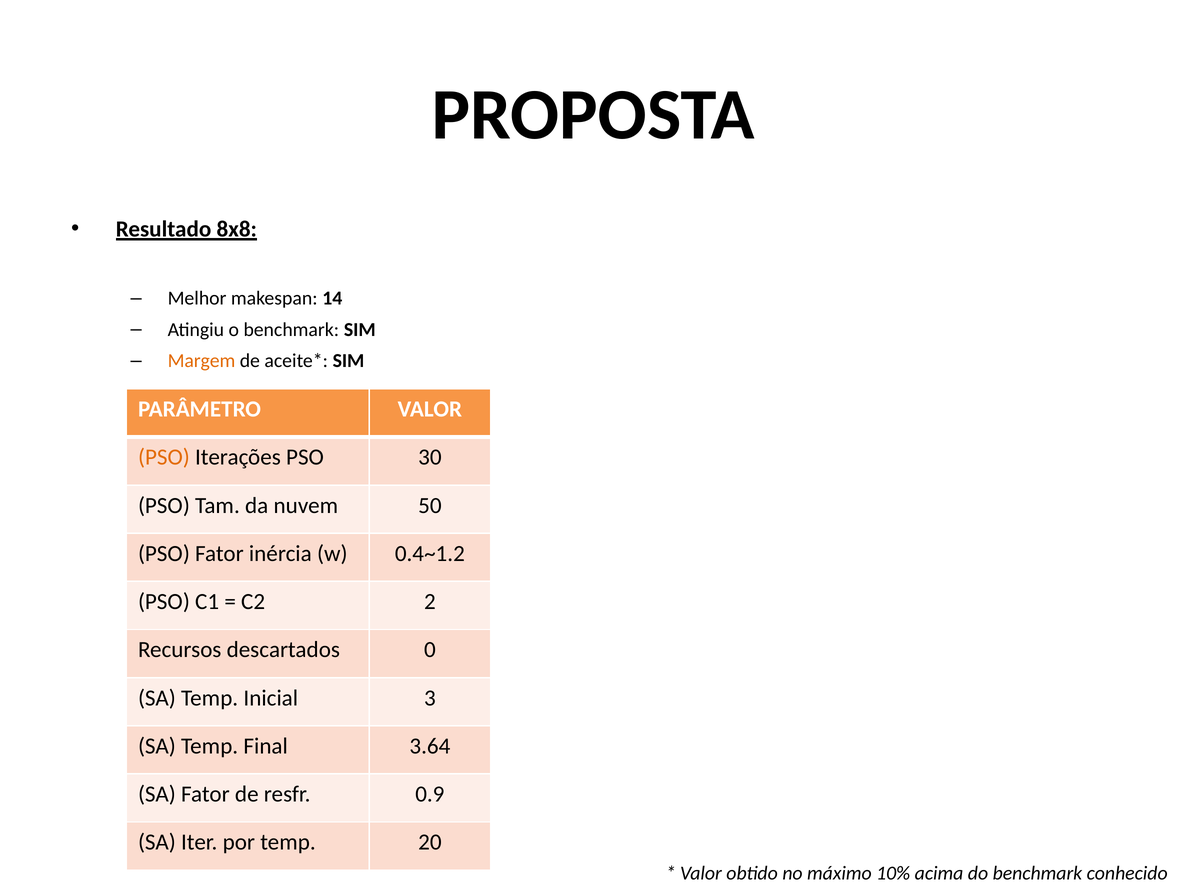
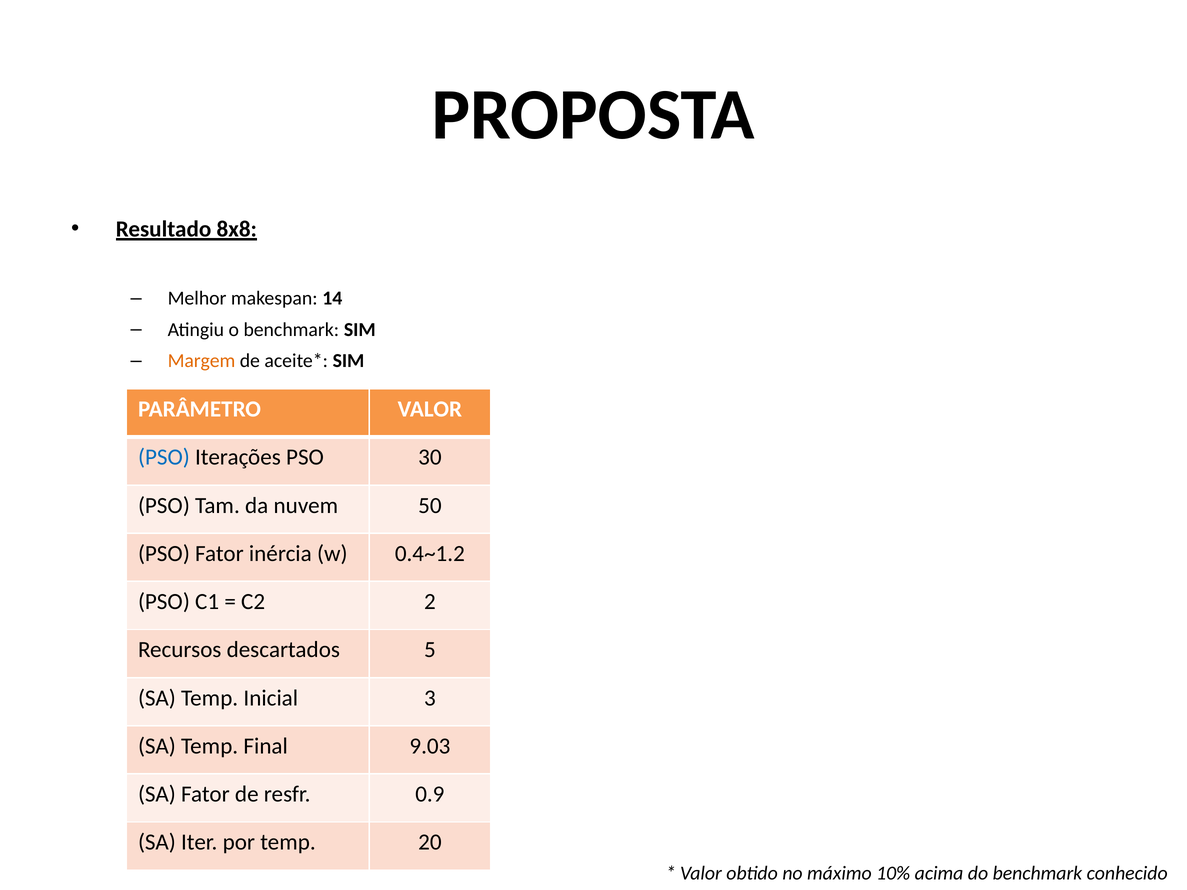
PSO colour: orange -> blue (164, 457)
0: 0 -> 5 (430, 650)
3.64: 3.64 -> 9.03 (430, 746)
